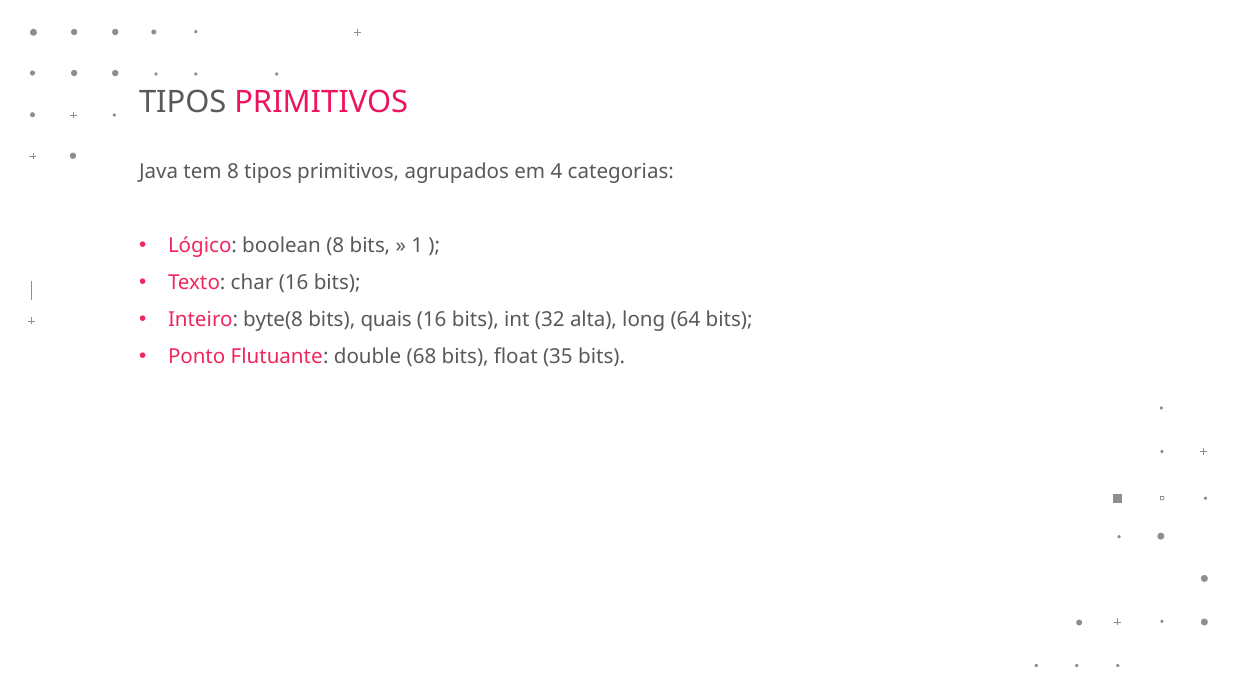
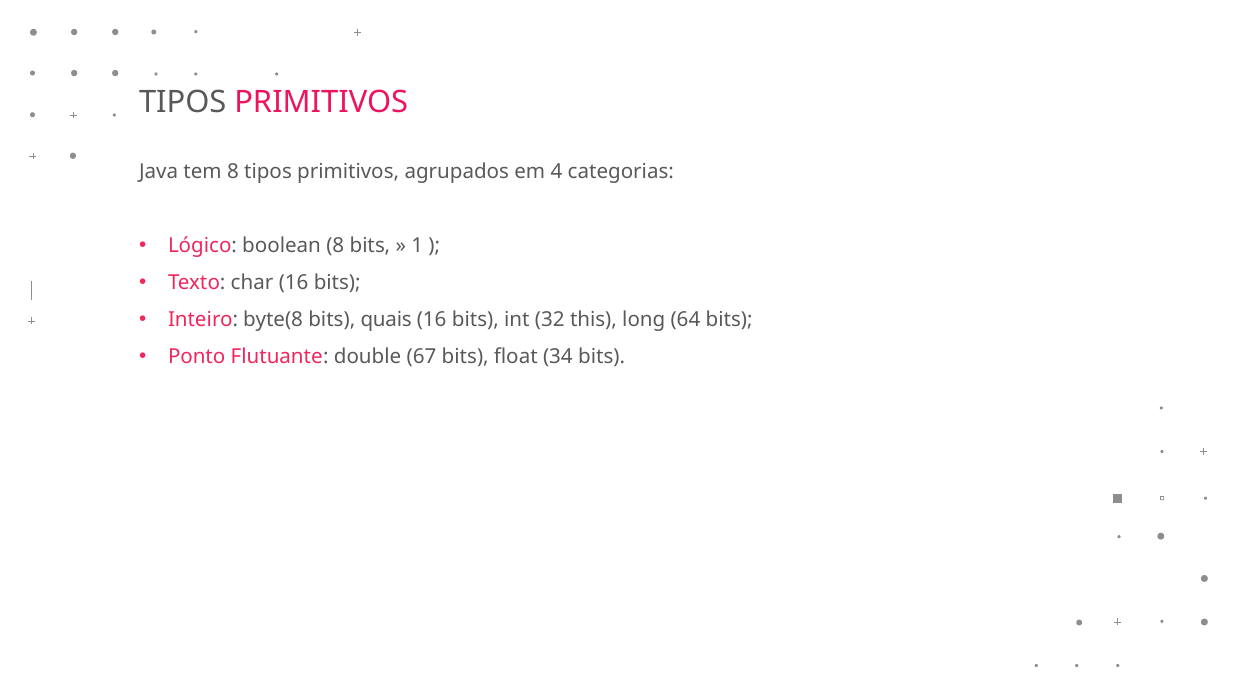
alta: alta -> this (593, 320)
68: 68 -> 67 (422, 357)
35: 35 -> 34 (558, 357)
